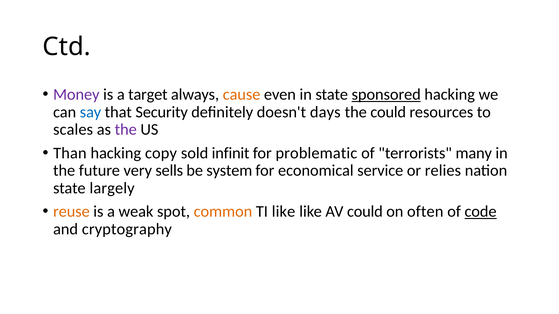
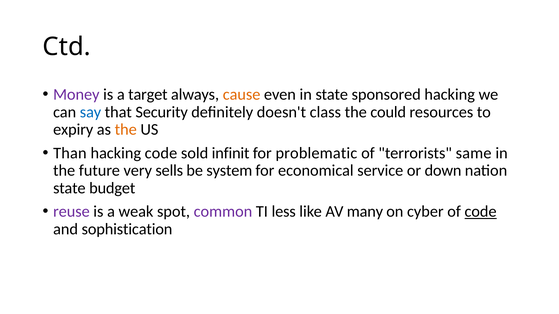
sponsored underline: present -> none (386, 95)
days: days -> class (325, 112)
scales: scales -> expiry (73, 130)
the colour: purple -> orange (126, 130)
hacking copy: copy -> code (161, 153)
many: many -> same (474, 153)
relies: relies -> down (443, 171)
largely: largely -> budget (112, 188)
reuse colour: orange -> purple (71, 212)
common colour: orange -> purple (223, 212)
TI like: like -> less (284, 212)
AV could: could -> many (365, 212)
often: often -> cyber (425, 212)
cryptography: cryptography -> sophistication (127, 229)
